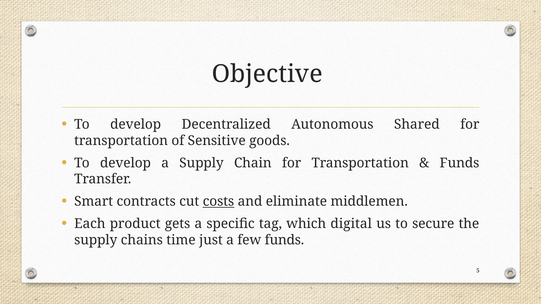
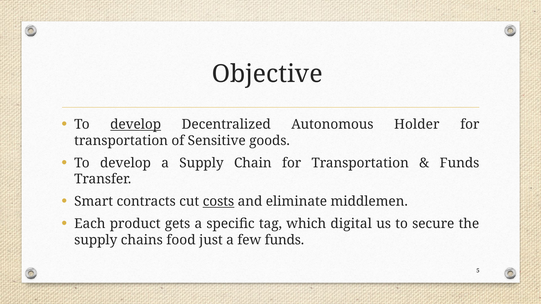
develop underline: none -> present (136, 125)
Shared: Shared -> Holder (417, 125)
time: time -> food (181, 240)
